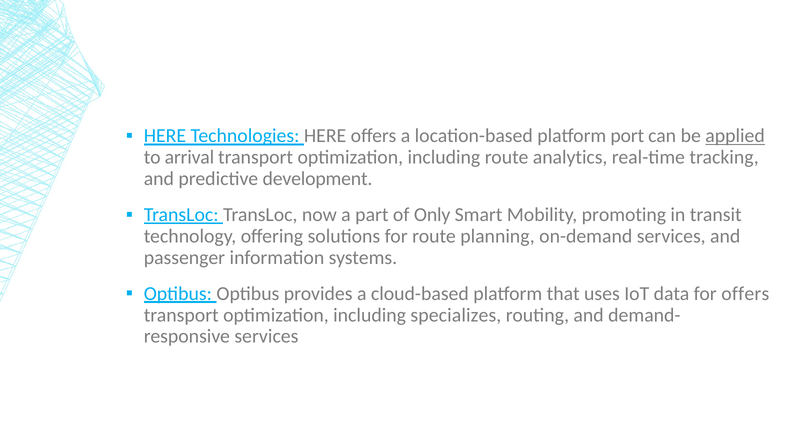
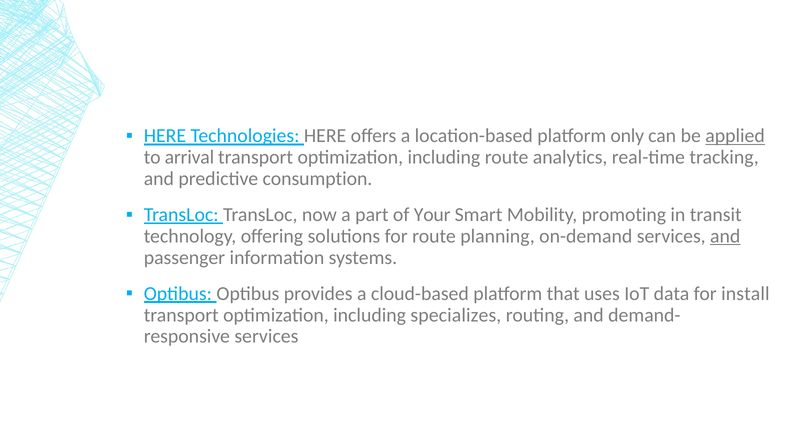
port: port -> only (627, 136)
development: development -> consumption (317, 179)
Only: Only -> Your (432, 215)
and underline: none -> present (725, 236)
for offers: offers -> install (745, 294)
